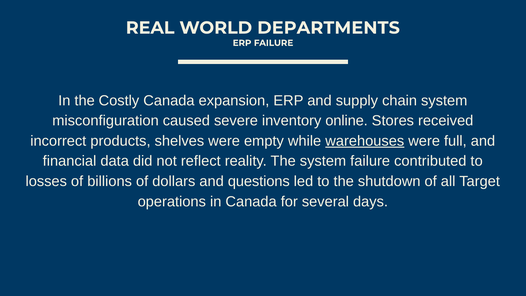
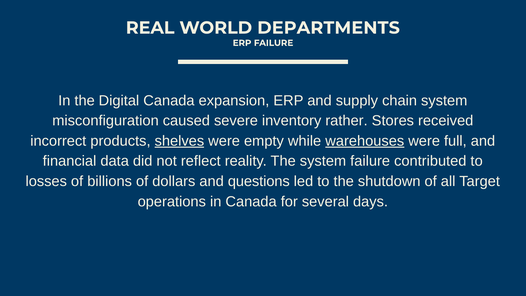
Costly: Costly -> Digital (119, 101)
online: online -> rather (347, 121)
shelves underline: none -> present (179, 141)
